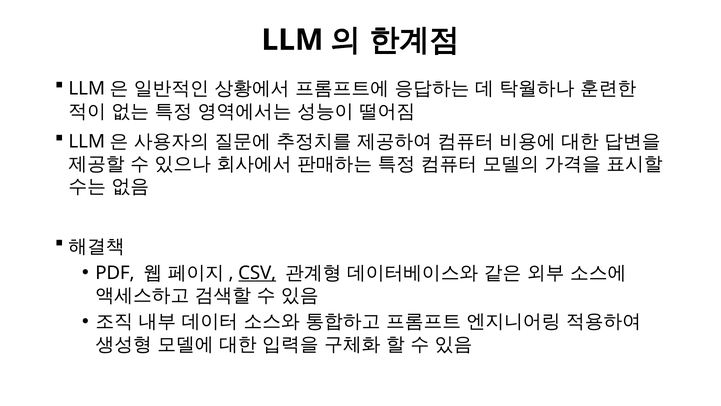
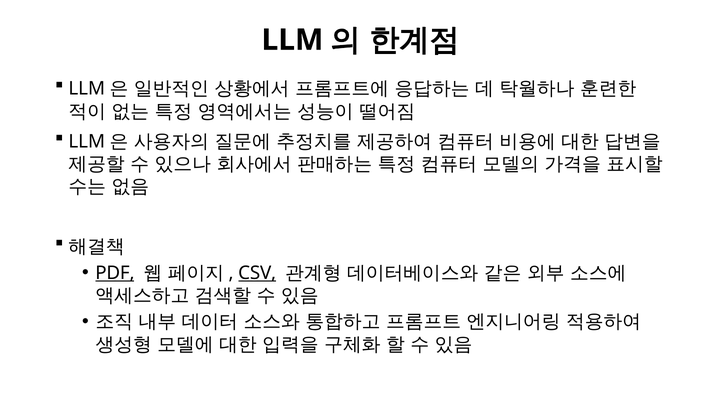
PDF underline: none -> present (115, 273)
